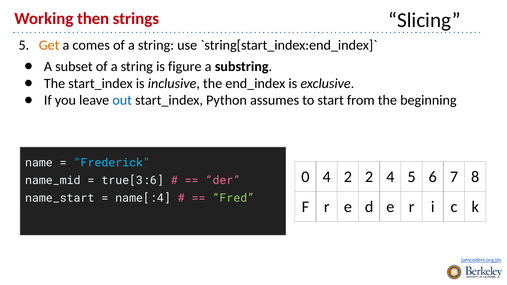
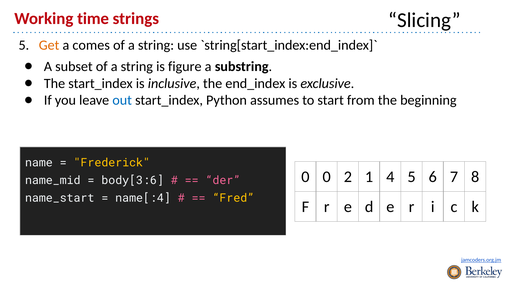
then: then -> time (93, 19)
Frederick colour: light blue -> yellow (112, 163)
0 4: 4 -> 0 (327, 177)
2 2: 2 -> 1 (369, 177)
true[3:6: true[3:6 -> body[3:6 (133, 180)
Fred colour: light green -> yellow (233, 198)
